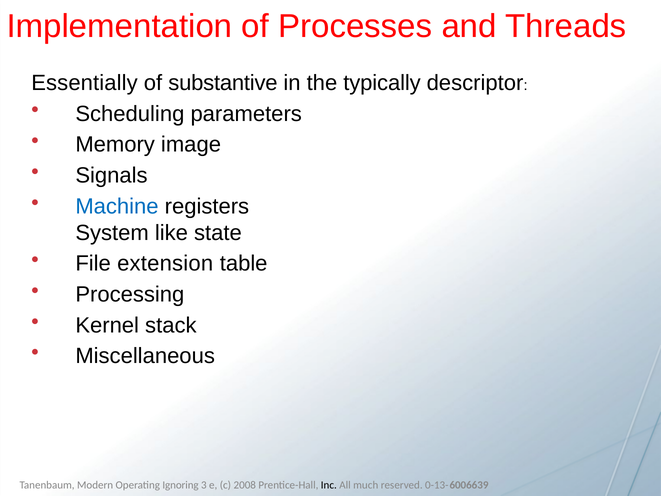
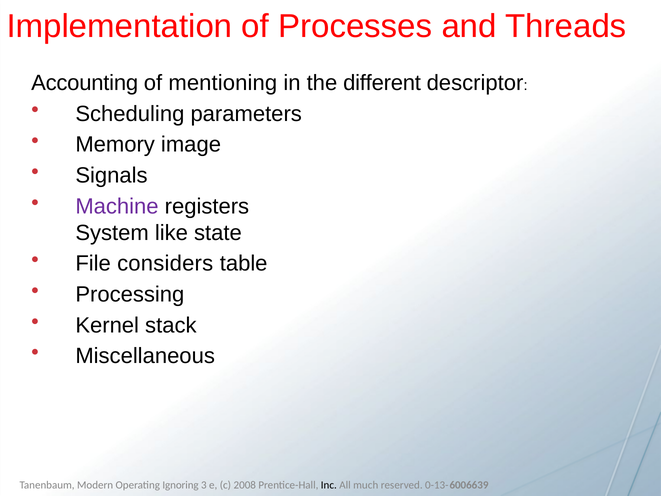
Essentially: Essentially -> Accounting (85, 83)
substantive: substantive -> mentioning (223, 83)
typically: typically -> different (382, 83)
Machine colour: blue -> purple (117, 206)
extension: extension -> considers (165, 264)
